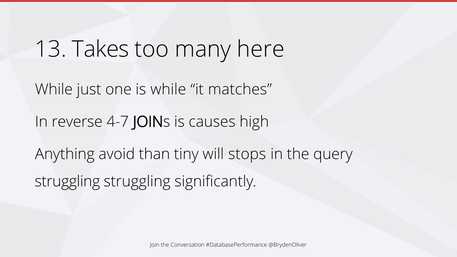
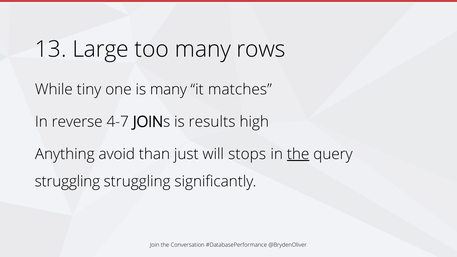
Takes: Takes -> Large (101, 49)
here: here -> rows (261, 49)
just: just -> tiny (89, 90)
is while: while -> many (168, 90)
causes: causes -> results (212, 122)
tiny: tiny -> just (186, 154)
the underline: none -> present (298, 154)
